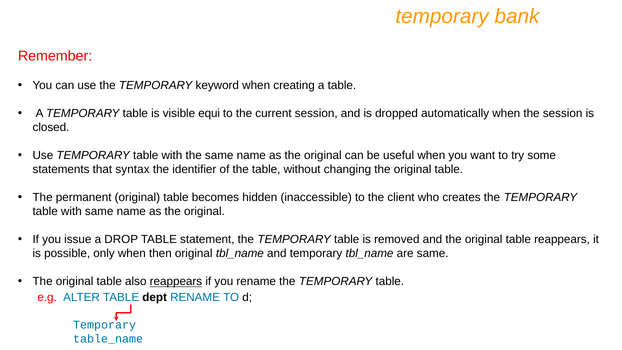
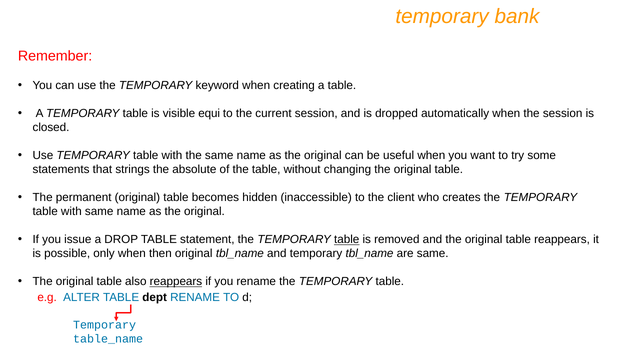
syntax: syntax -> strings (133, 170)
identifier: identifier -> absolute (194, 170)
table underline: none -> present (347, 240)
